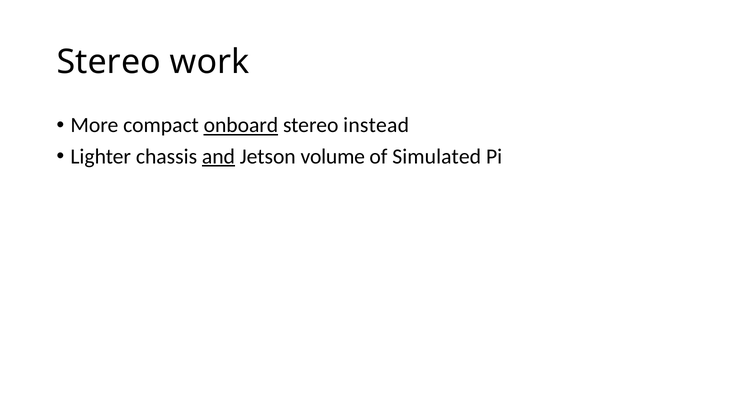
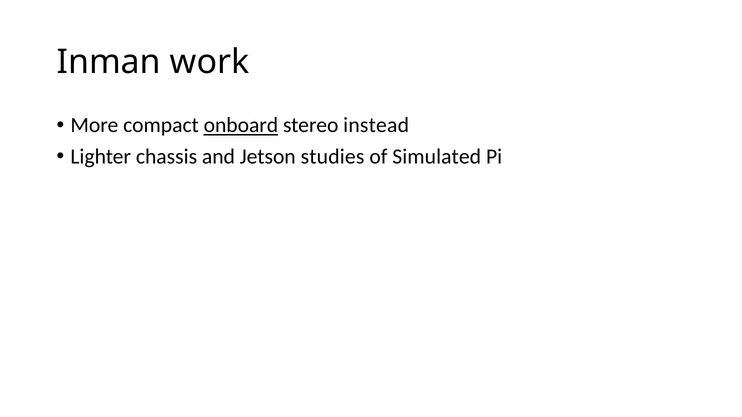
Stereo: Stereo -> Inman (109, 62)
and underline: present -> none (218, 157)
volume: volume -> studies (333, 157)
